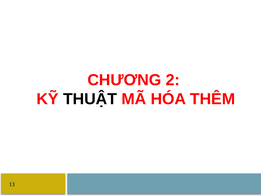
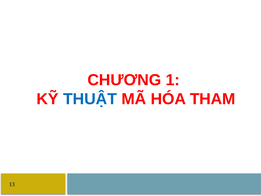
2: 2 -> 1 (173, 80)
THUẬT colour: black -> blue (90, 99)
THÊM: THÊM -> THAM (213, 99)
